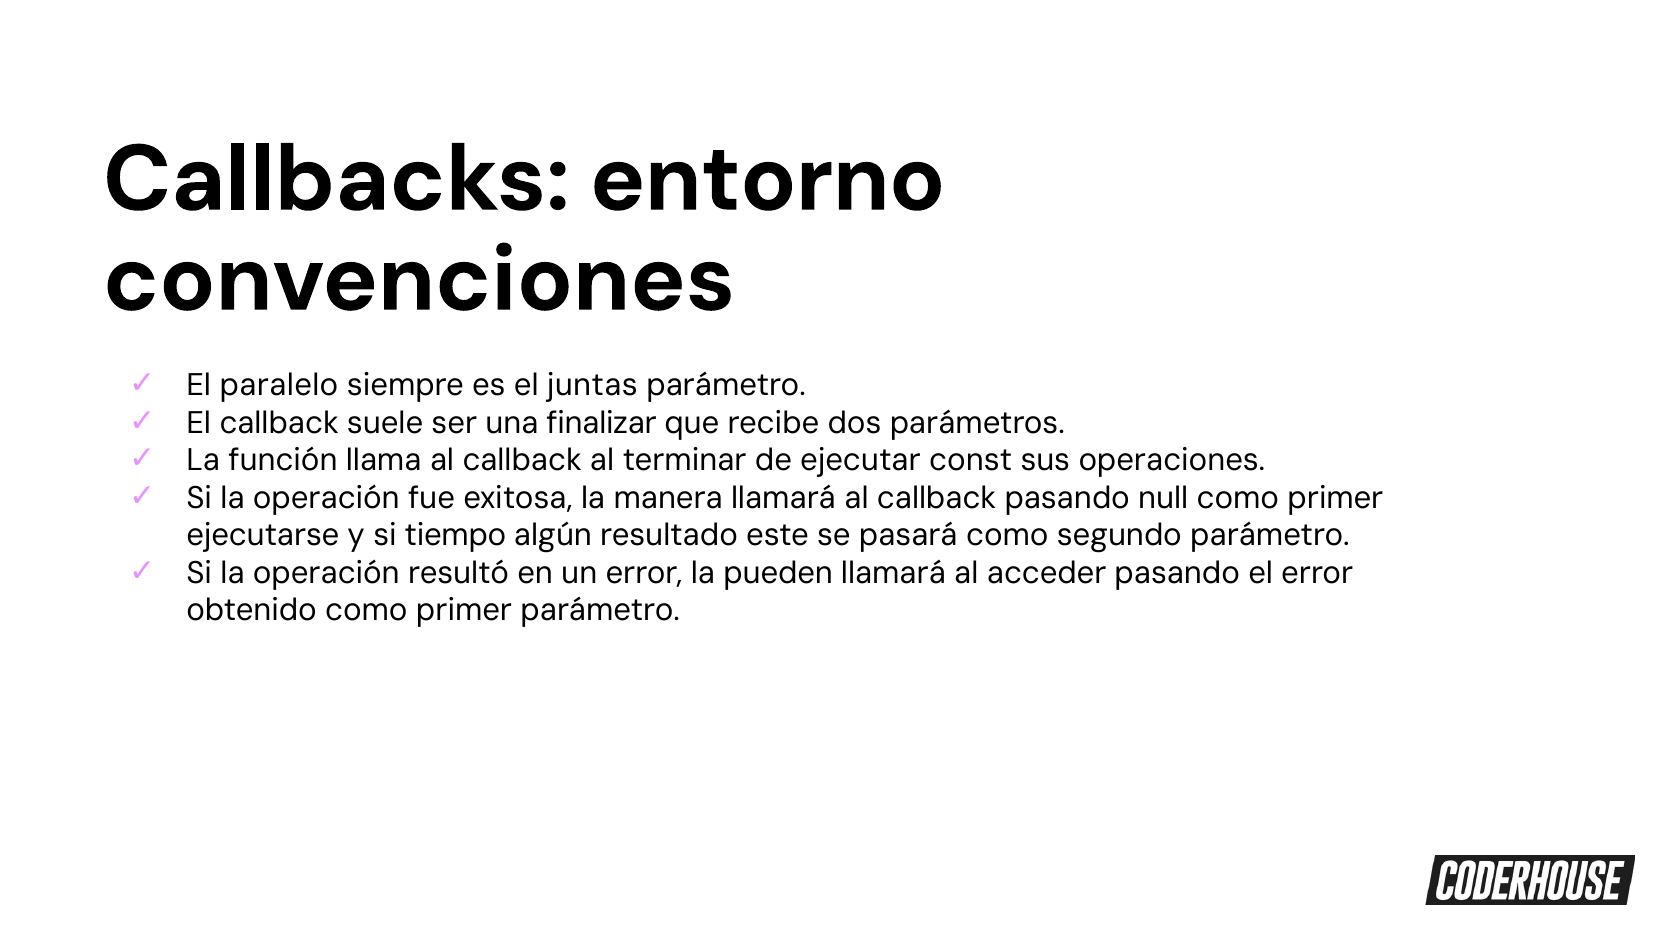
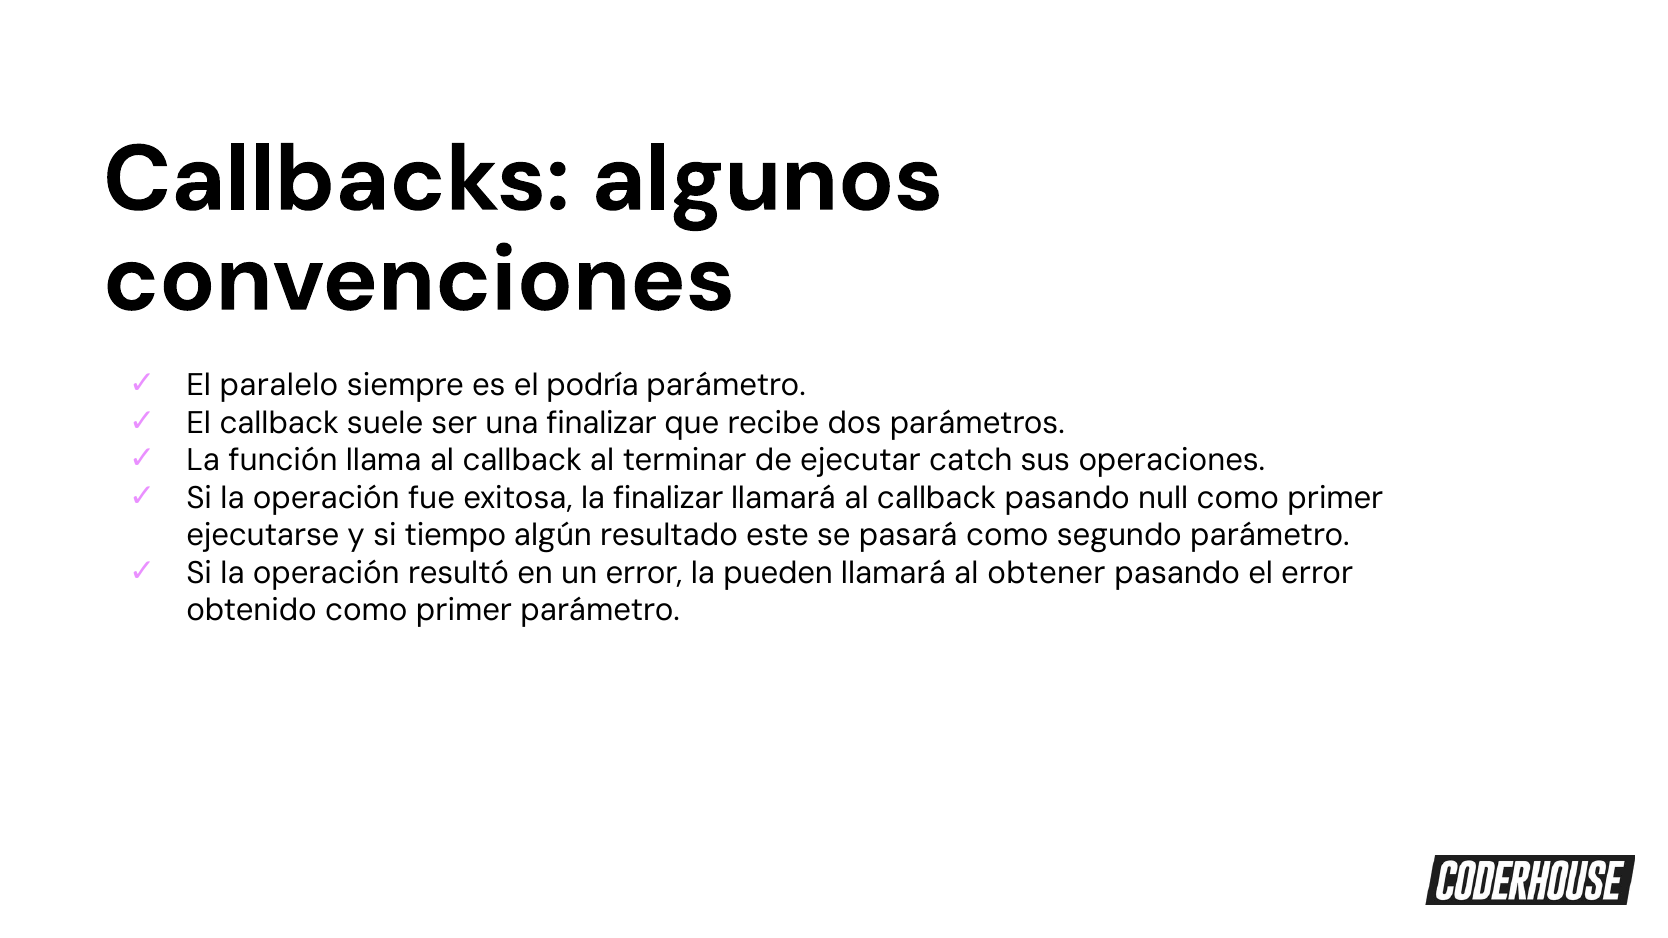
entorno: entorno -> algunos (767, 179)
juntas: juntas -> podría (593, 386)
const: const -> catch (971, 461)
la manera: manera -> finalizar (668, 498)
acceder: acceder -> obtener (1046, 573)
